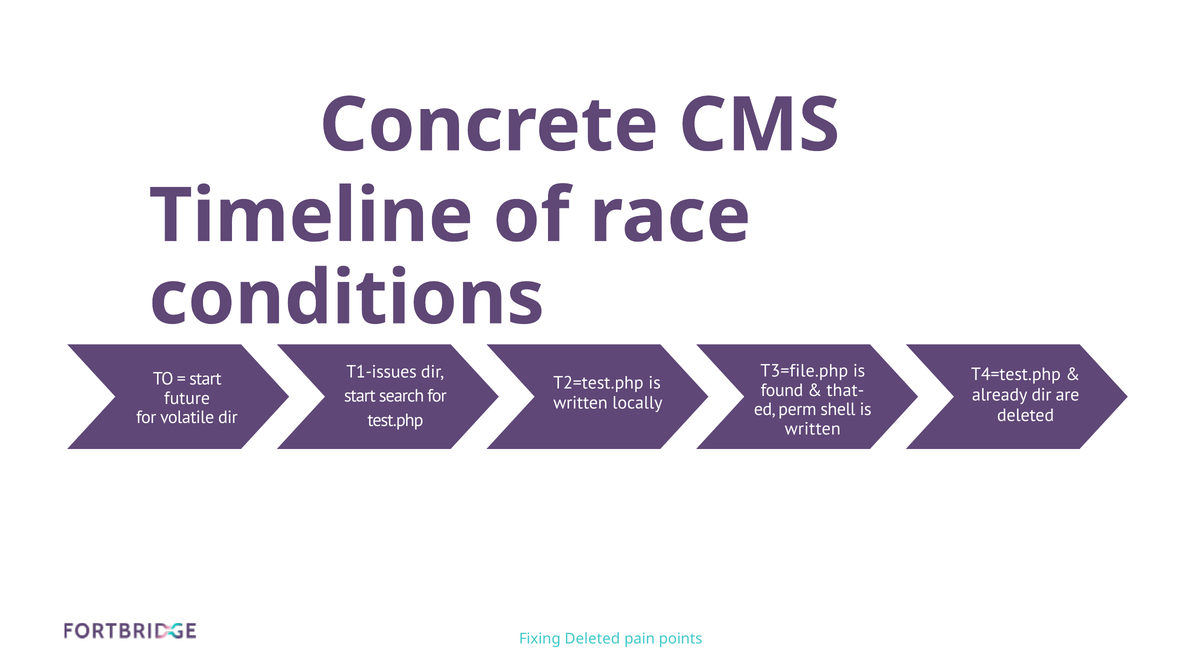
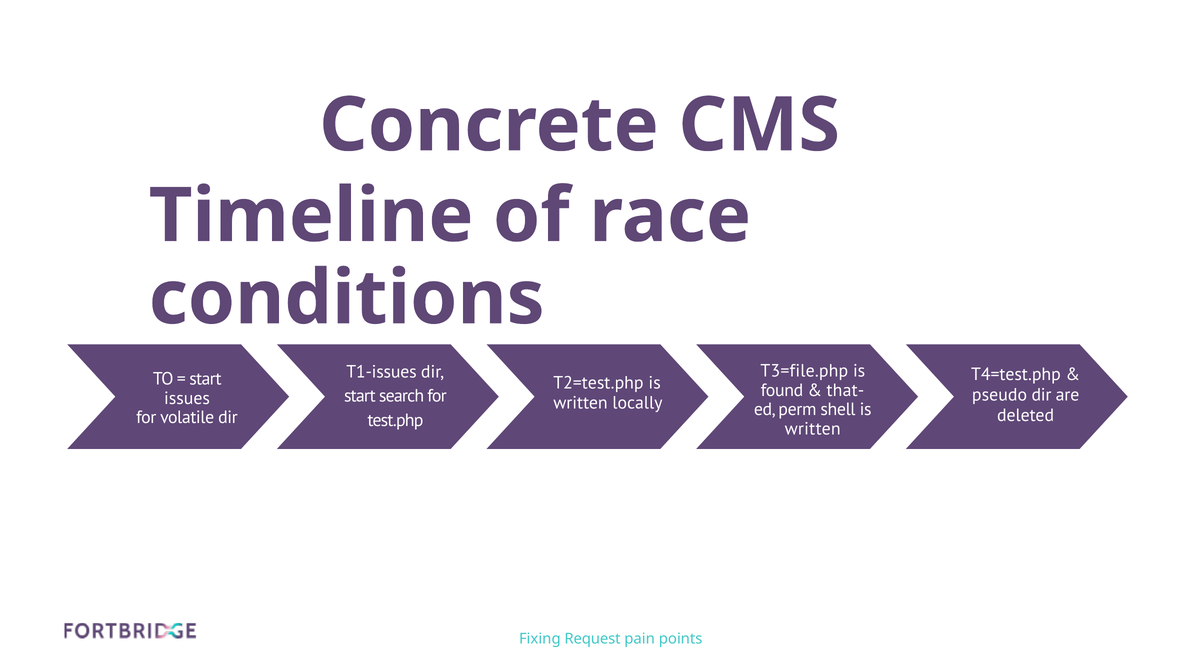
already: already -> pseudo (1000, 395)
future: future -> issues (187, 398)
Fixing Deleted: Deleted -> Request (592, 639)
